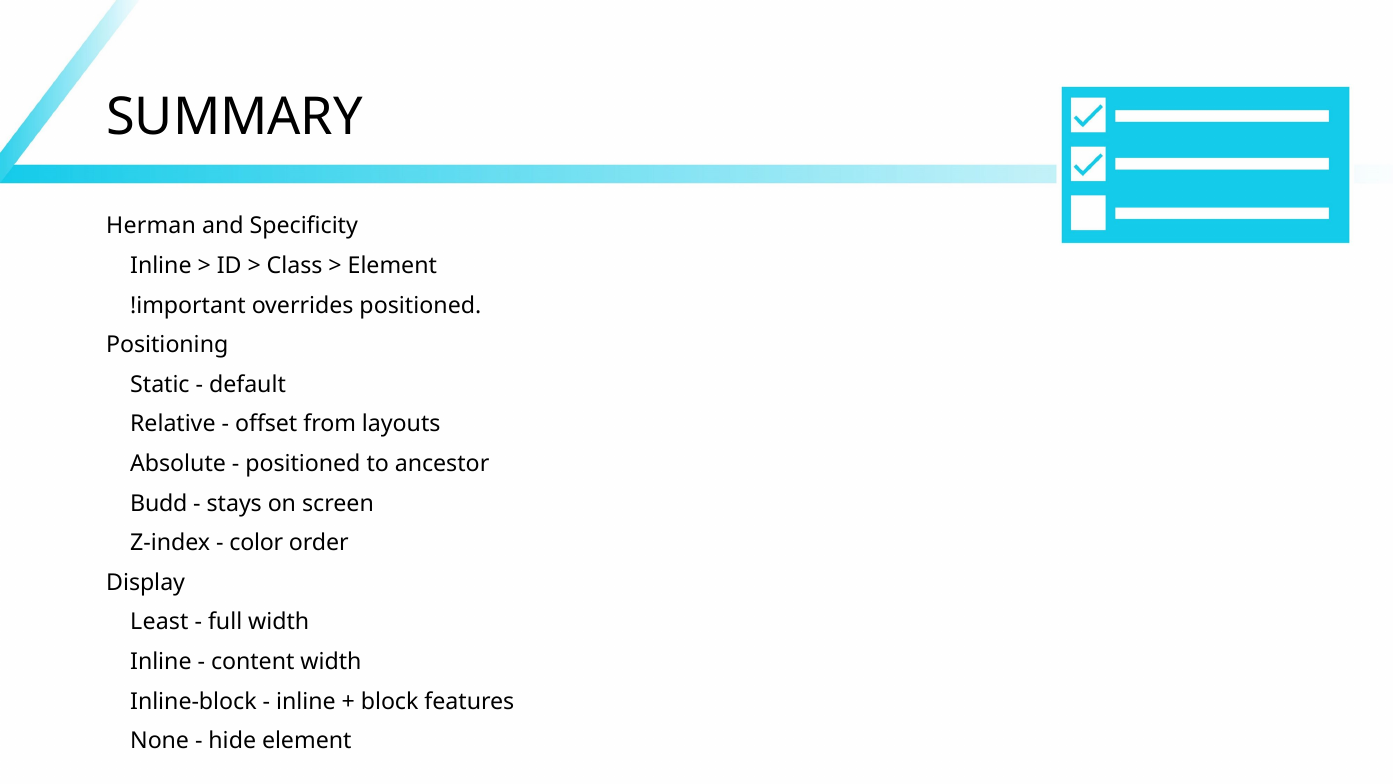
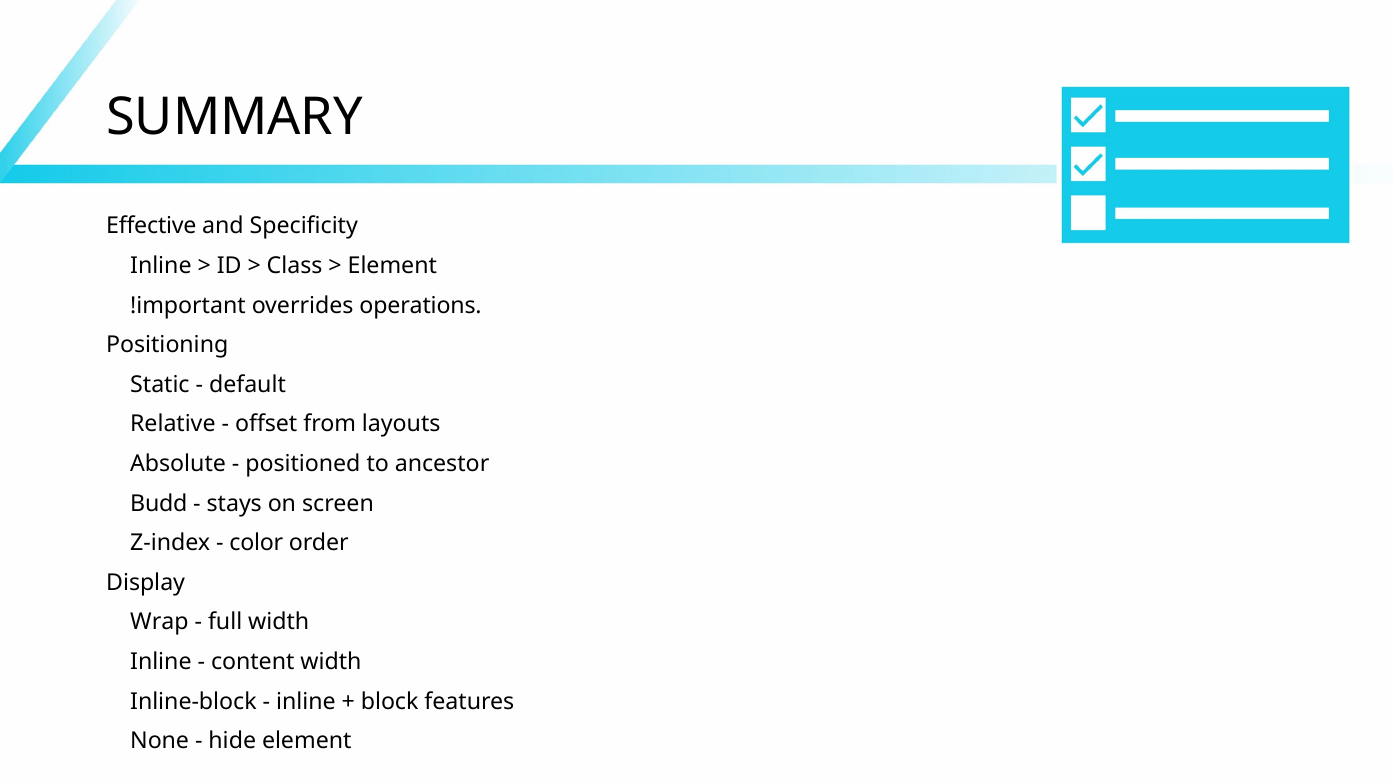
Herman: Herman -> Effective (151, 226)
overrides positioned: positioned -> operations (421, 305)
Least: Least -> Wrap (159, 622)
